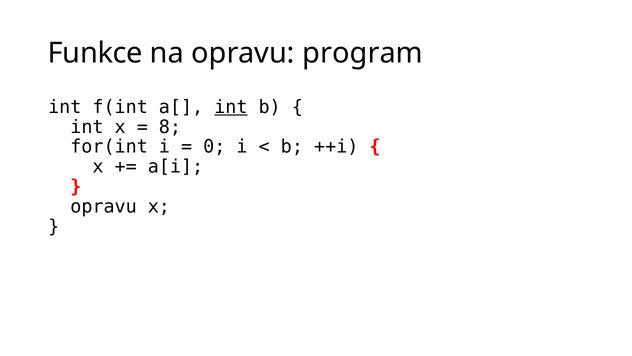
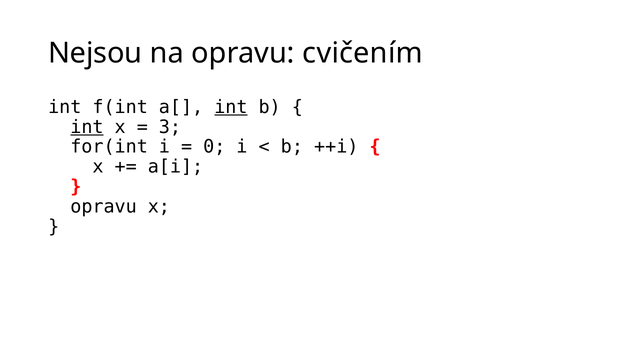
Funkce: Funkce -> Nejsou (95, 53)
program: program -> cvičením (363, 53)
int underline: none -> present (87, 127)
8: 8 -> 3 (170, 127)
